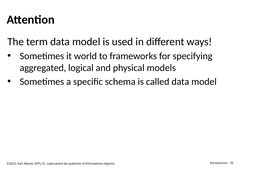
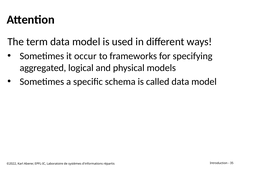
world: world -> occur (85, 56)
